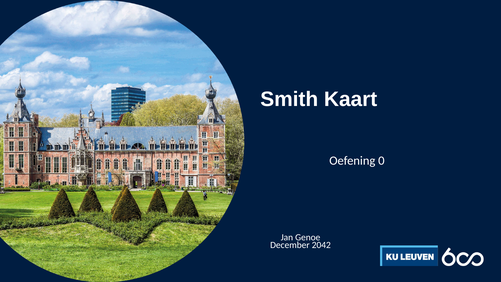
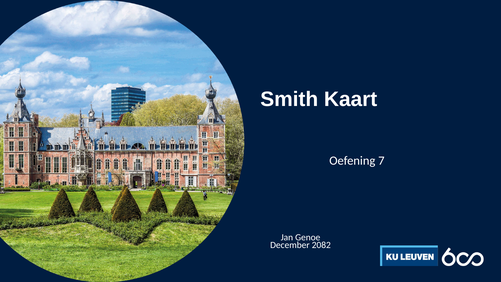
0: 0 -> 7 (381, 161)
2042: 2042 -> 2082 (321, 245)
